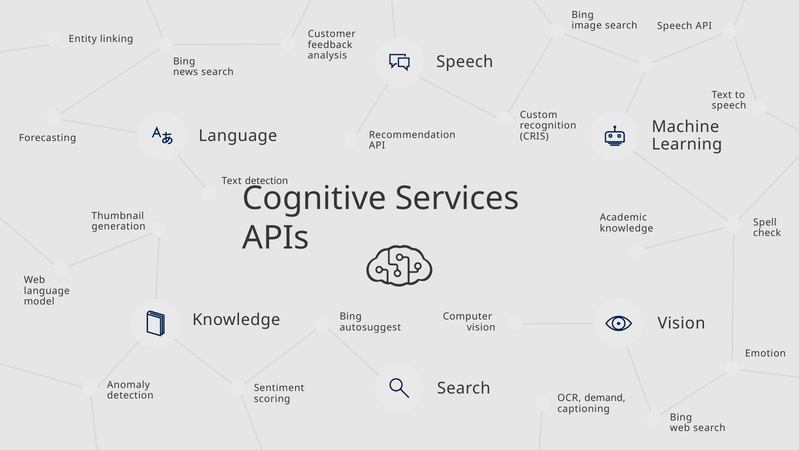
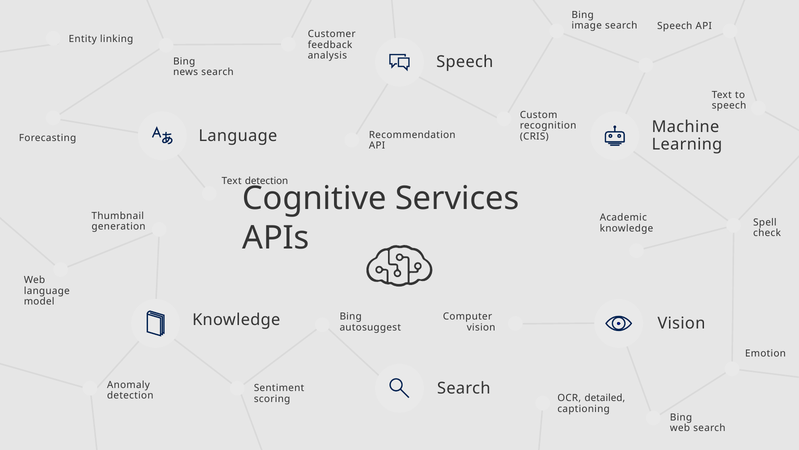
demand: demand -> detailed (605, 398)
